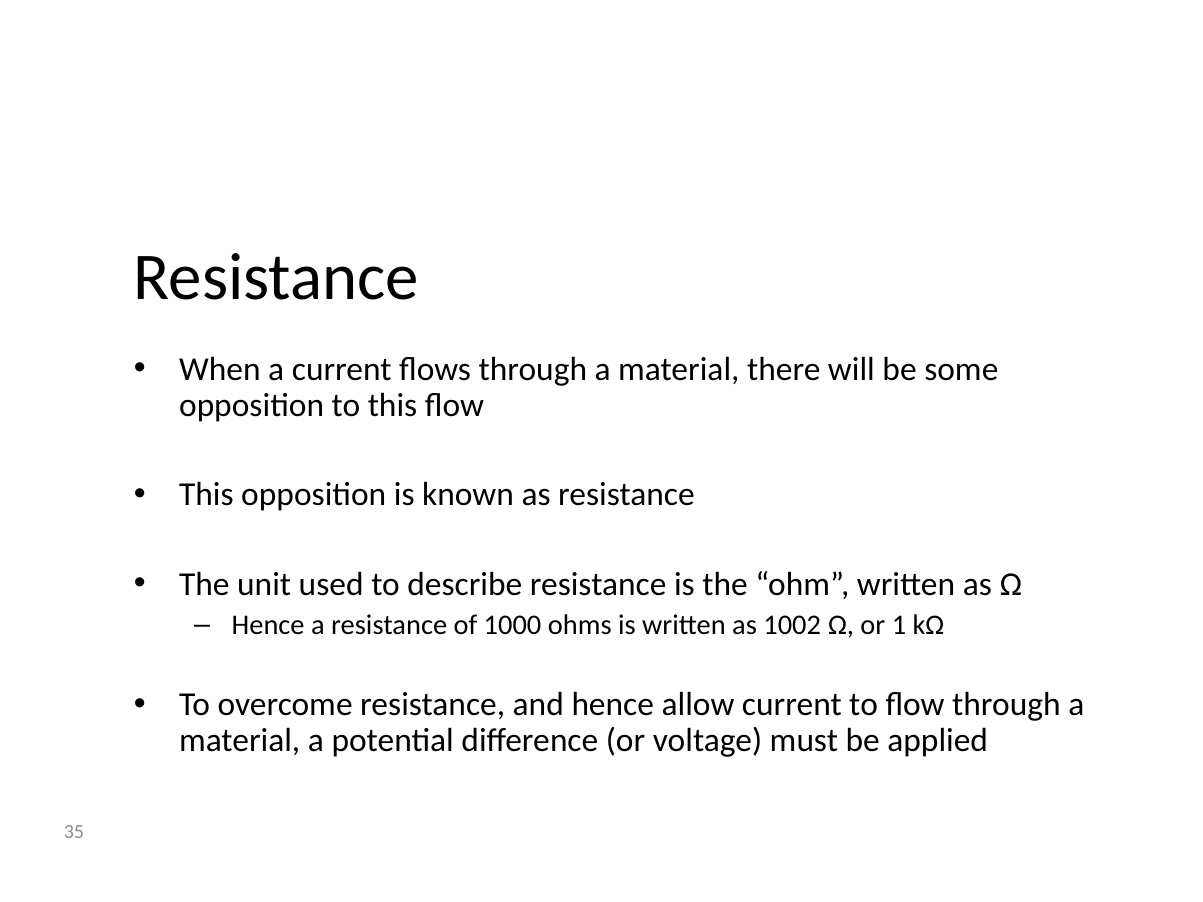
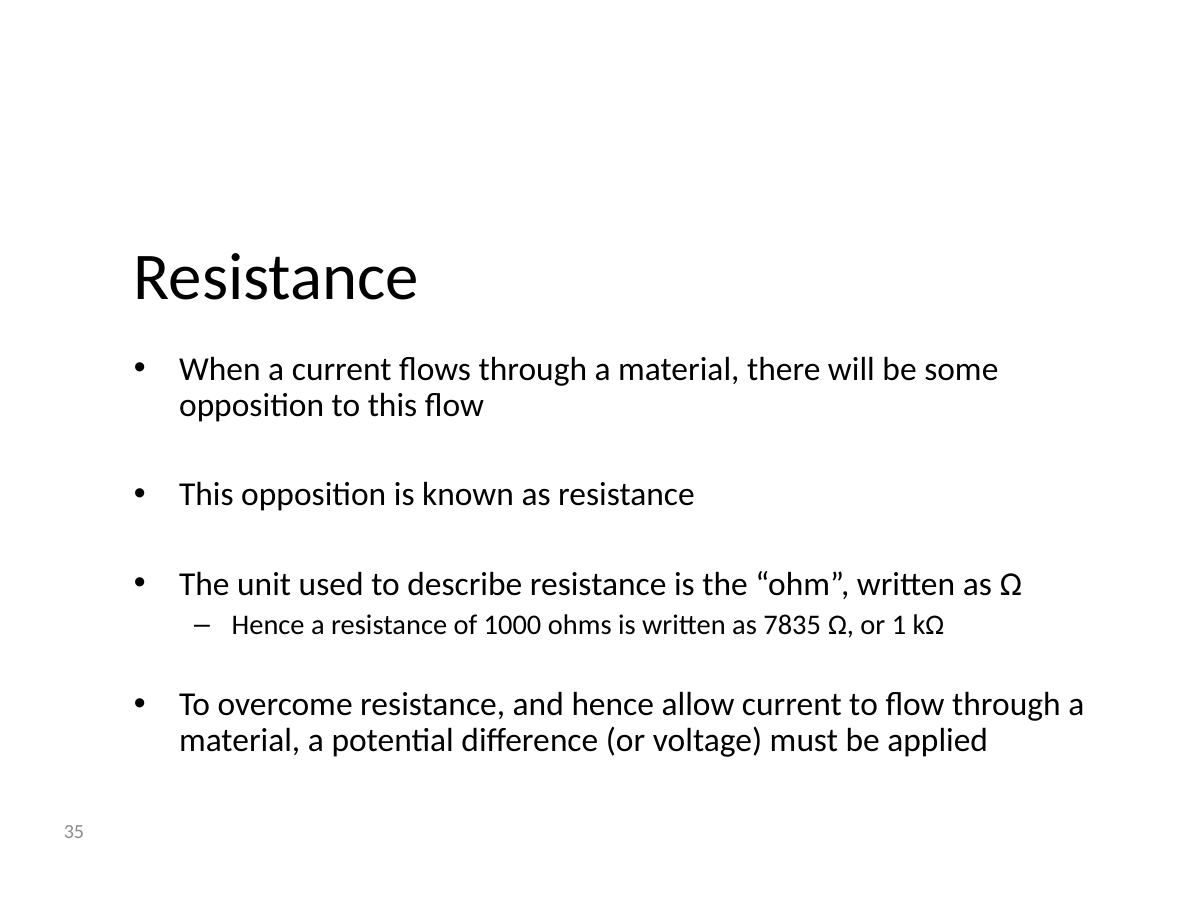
1002: 1002 -> 7835 (792, 625)
